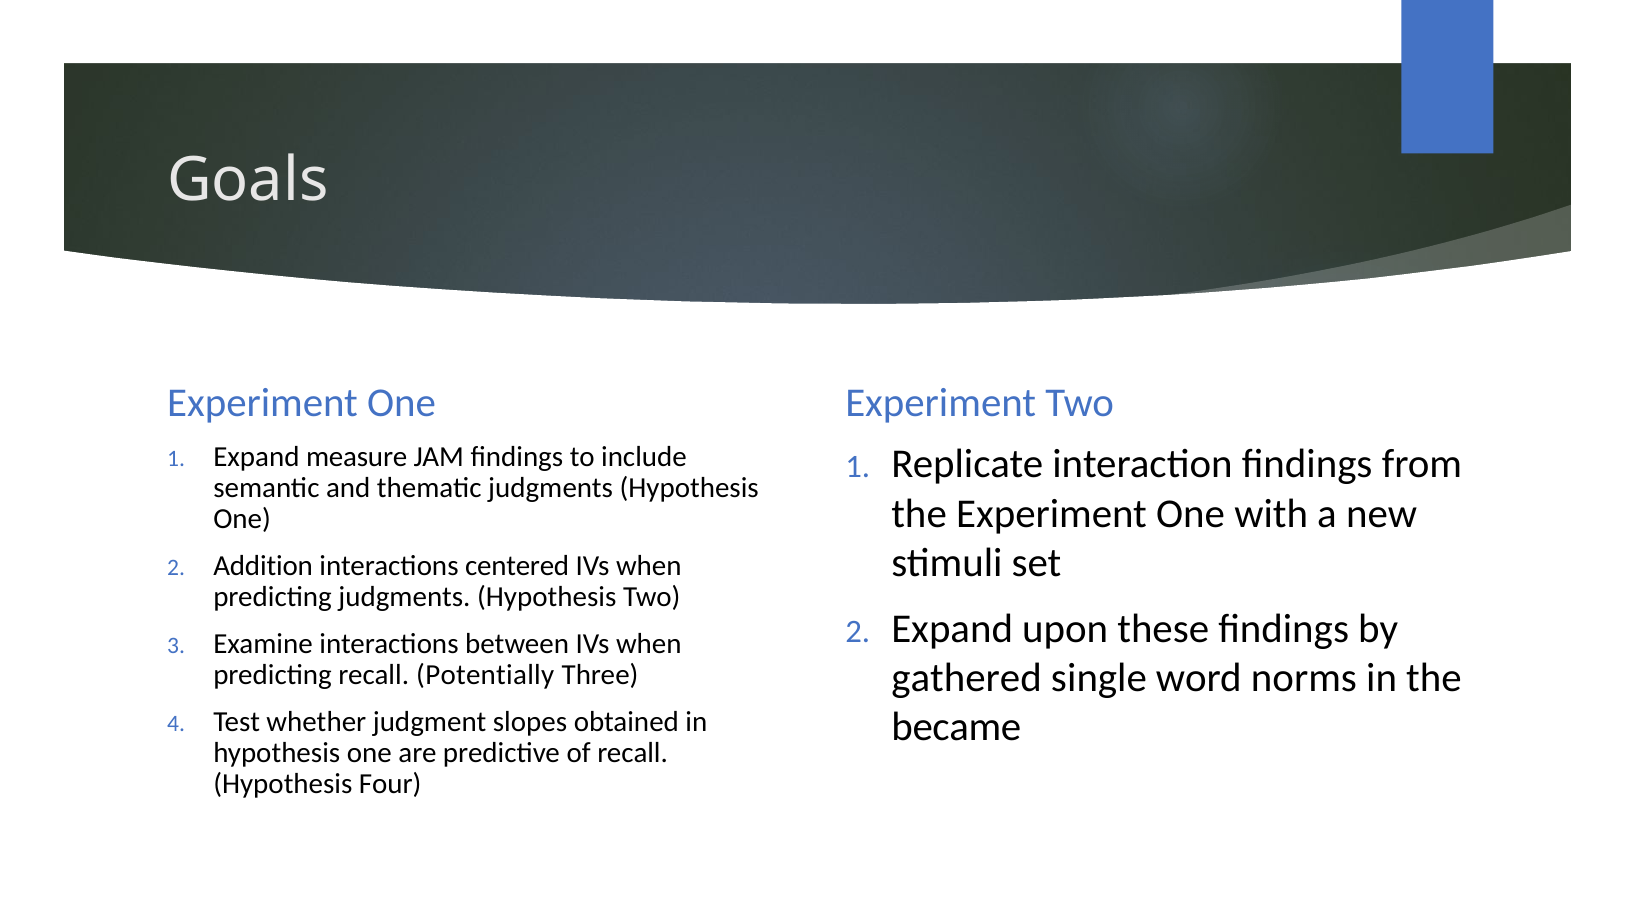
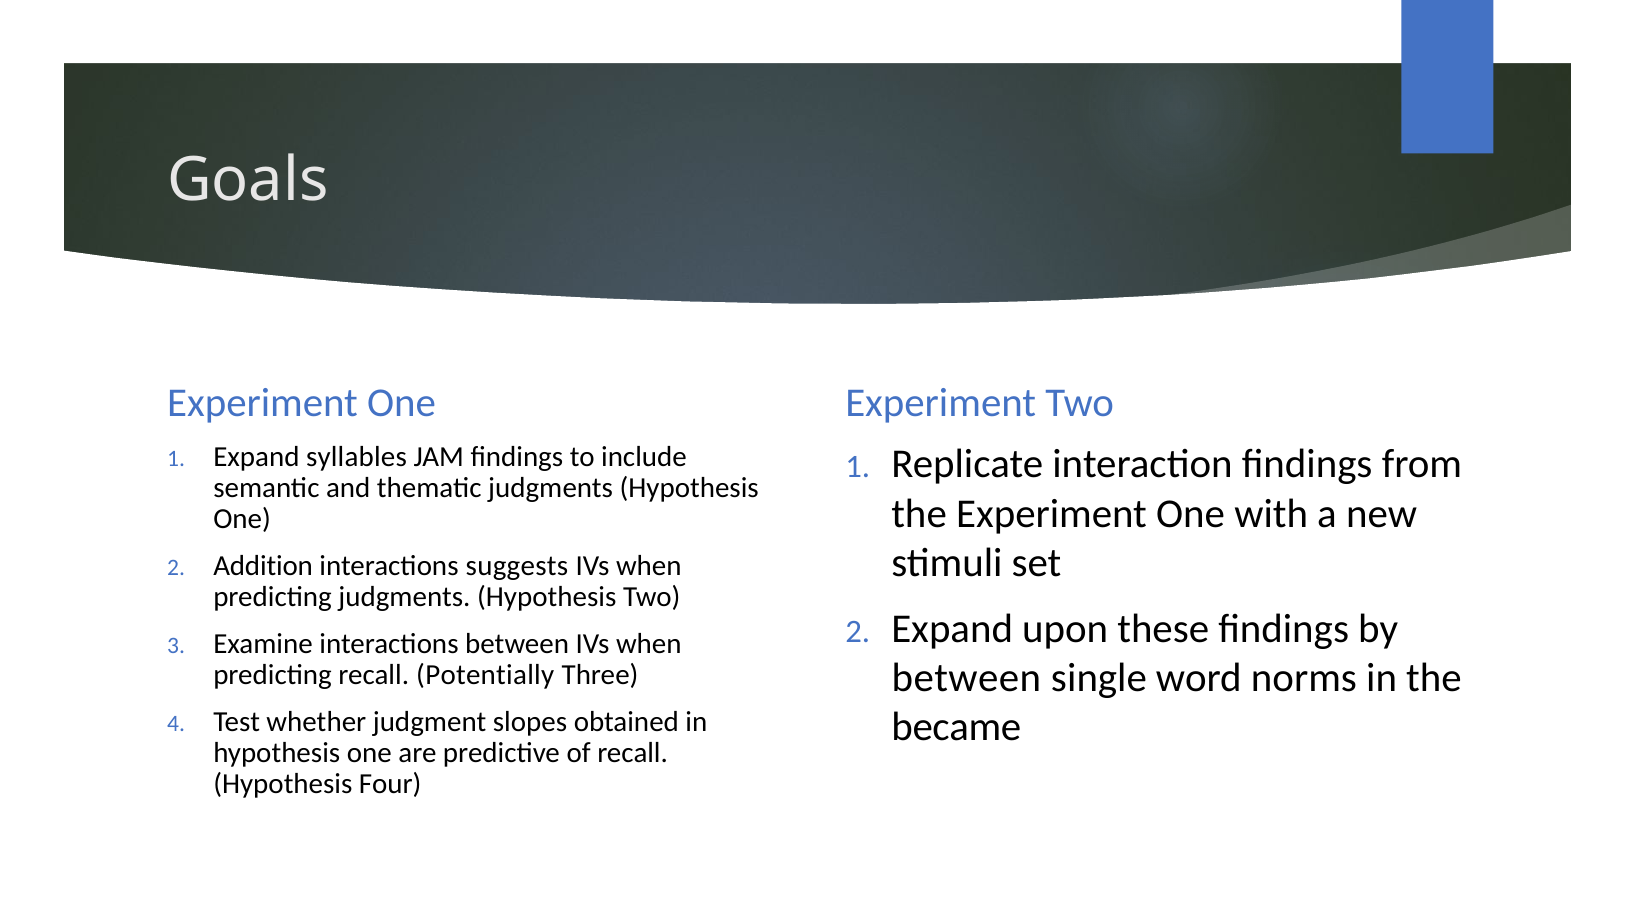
measure: measure -> syllables (356, 457)
centered: centered -> suggests (517, 566)
gathered: gathered -> between (966, 678)
